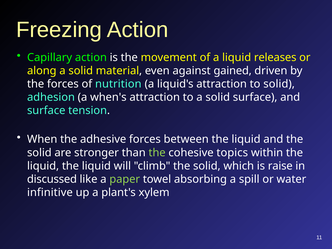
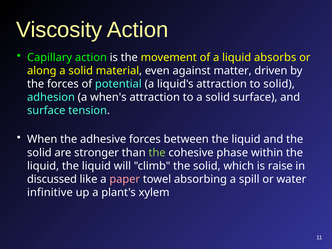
Freezing: Freezing -> Viscosity (59, 30)
releases: releases -> absorbs (275, 57)
gained: gained -> matter (233, 71)
nutrition: nutrition -> potential (118, 84)
topics: topics -> phase (232, 153)
paper colour: light green -> pink (125, 179)
